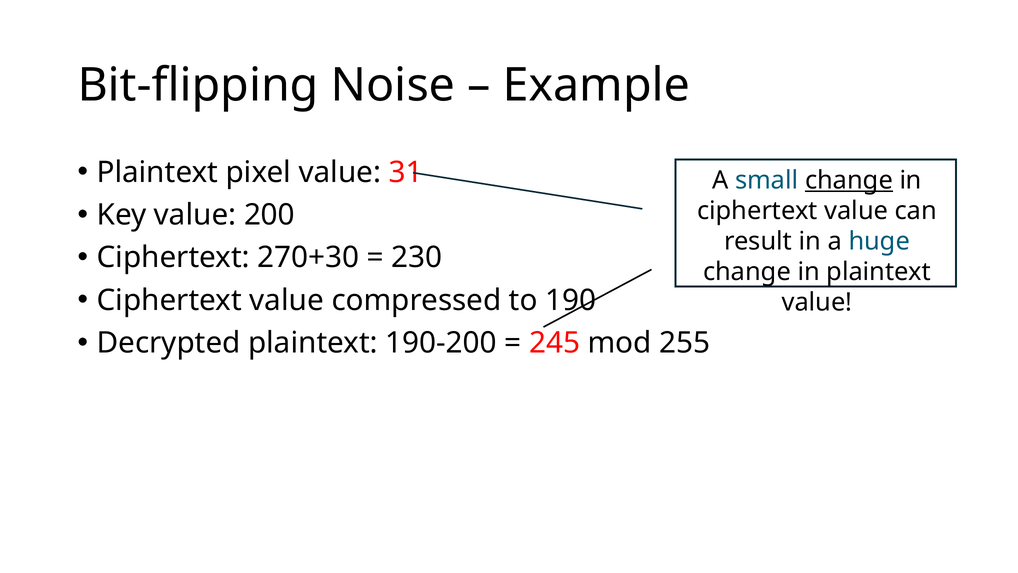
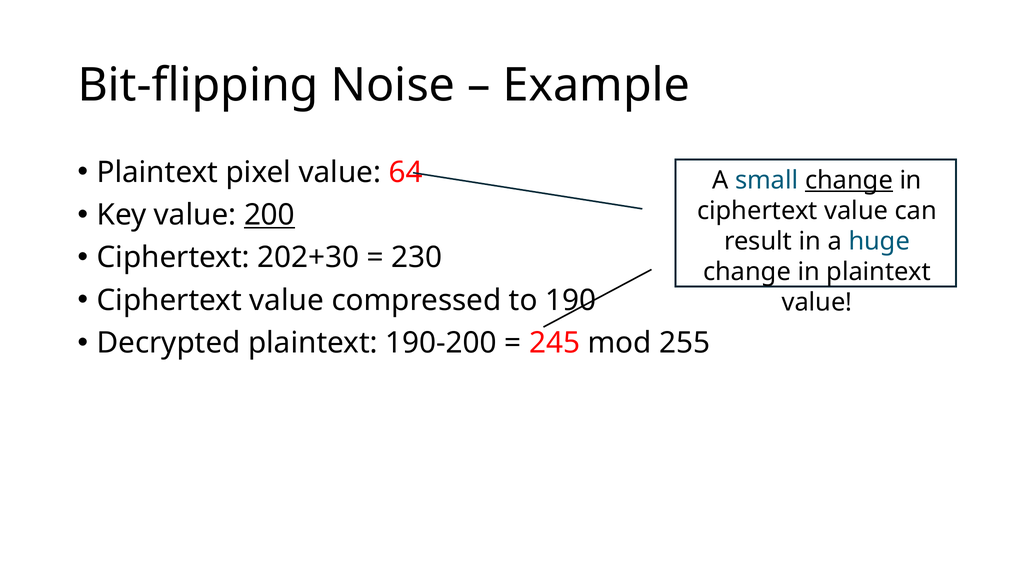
31: 31 -> 64 (406, 172)
200 underline: none -> present (269, 215)
270+30: 270+30 -> 202+30 (308, 257)
